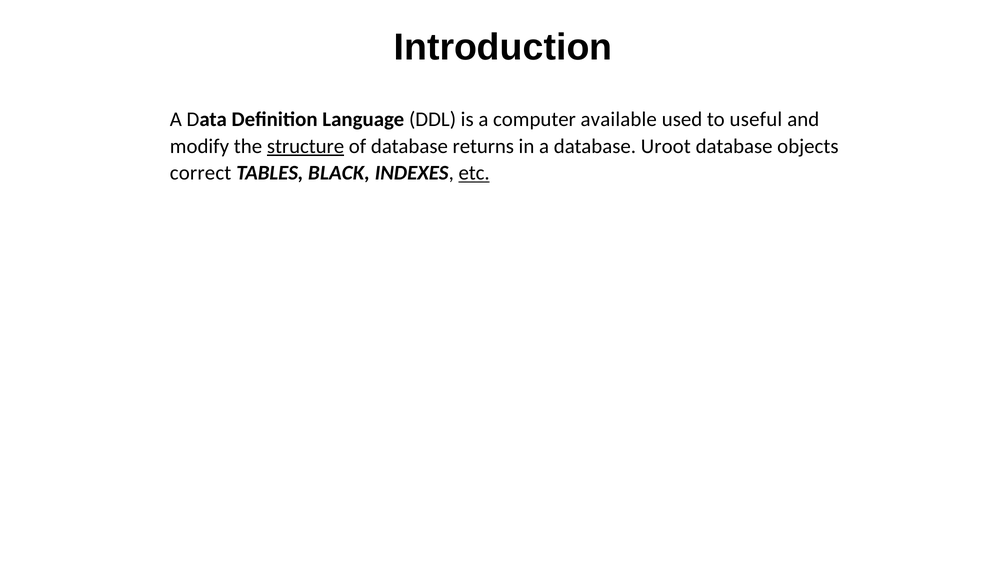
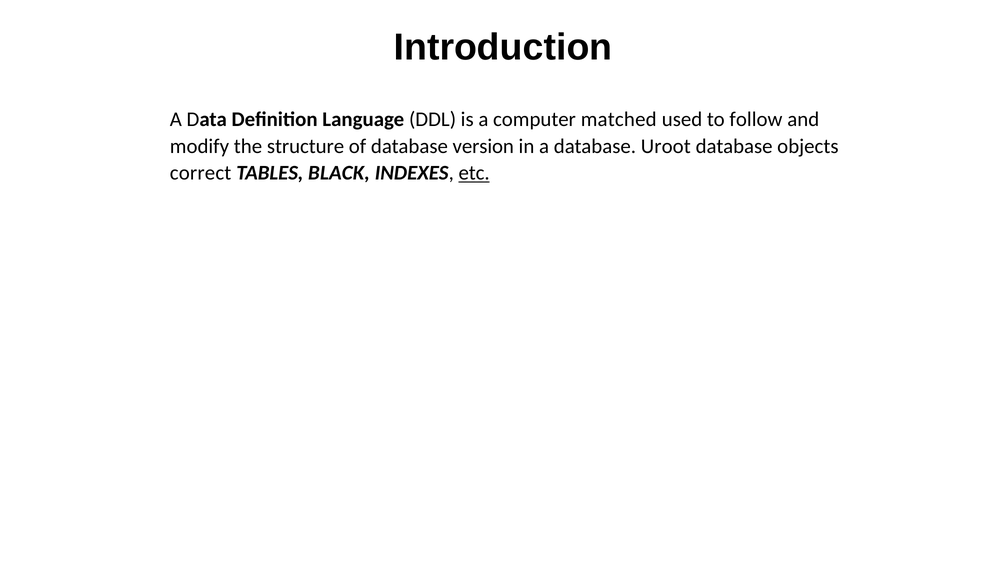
available: available -> matched (619, 119)
useful: useful -> follow (756, 119)
structure underline: present -> none (306, 146)
returns: returns -> version (483, 146)
